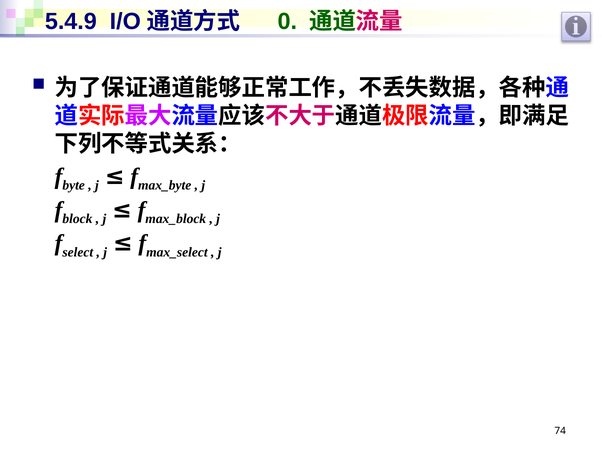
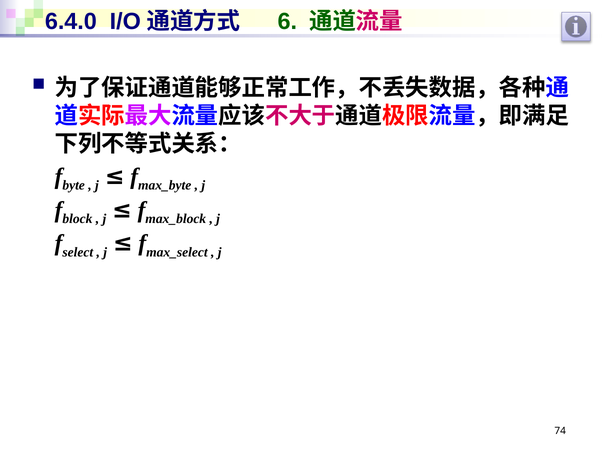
5.4.9: 5.4.9 -> 6.4.0 (71, 22)
0: 0 -> 6 (287, 22)
